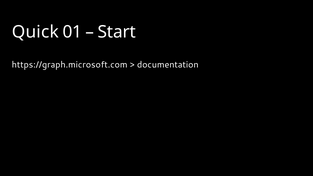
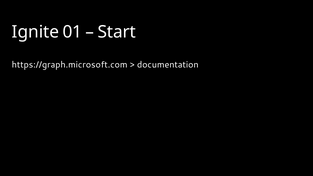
Quick: Quick -> Ignite (35, 32)
